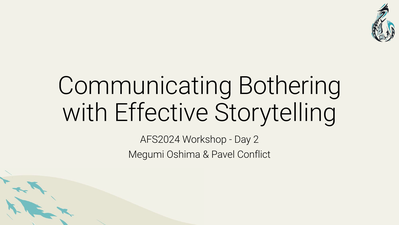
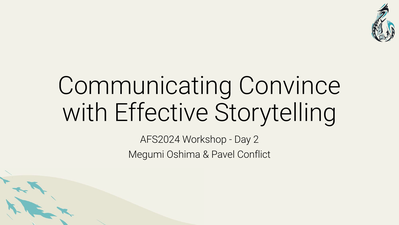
Bothering: Bothering -> Convince (290, 86)
